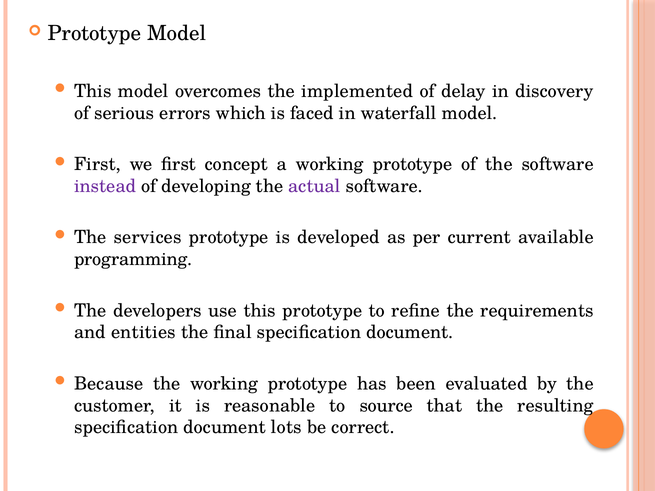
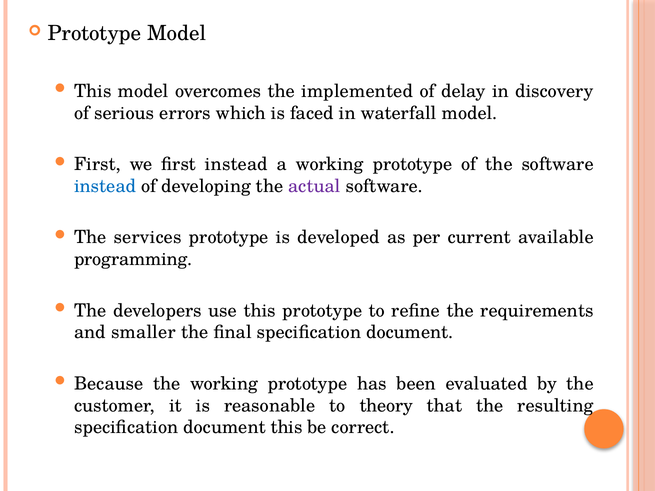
first concept: concept -> instead (236, 164)
instead colour: purple -> blue (105, 186)
entities: entities -> smaller (144, 333)
source: source -> theory (386, 406)
document lots: lots -> this (287, 428)
